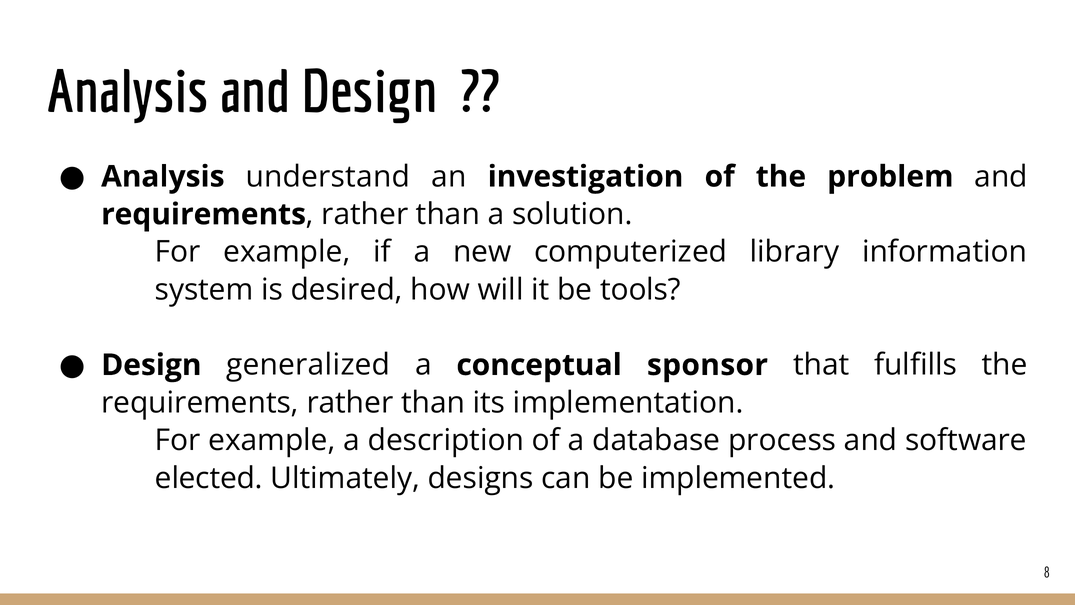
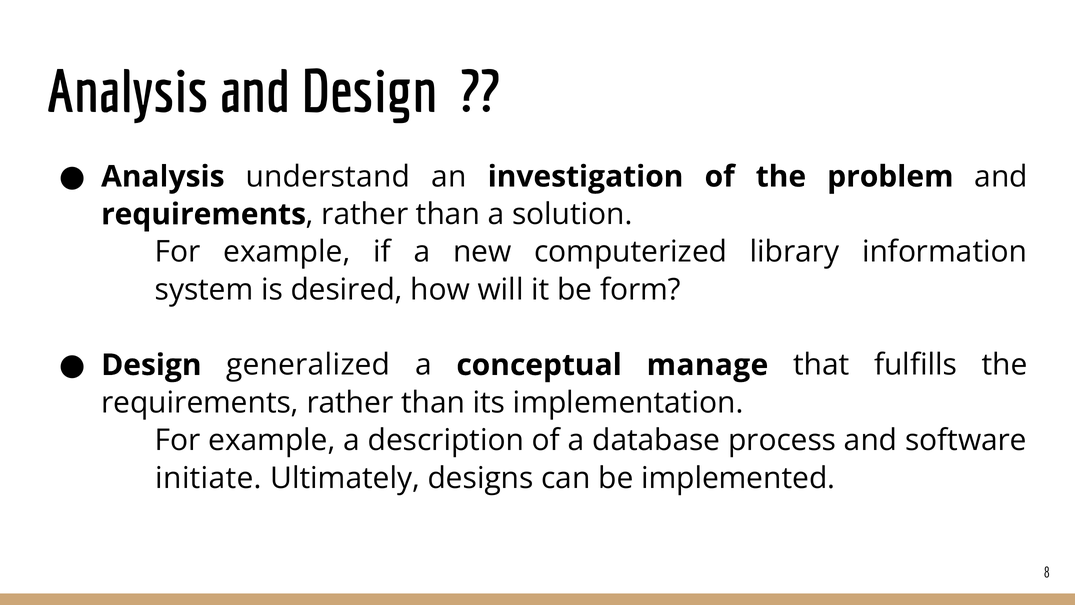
tools: tools -> form (640, 290)
sponsor: sponsor -> manage (707, 365)
elected: elected -> initiate (209, 478)
